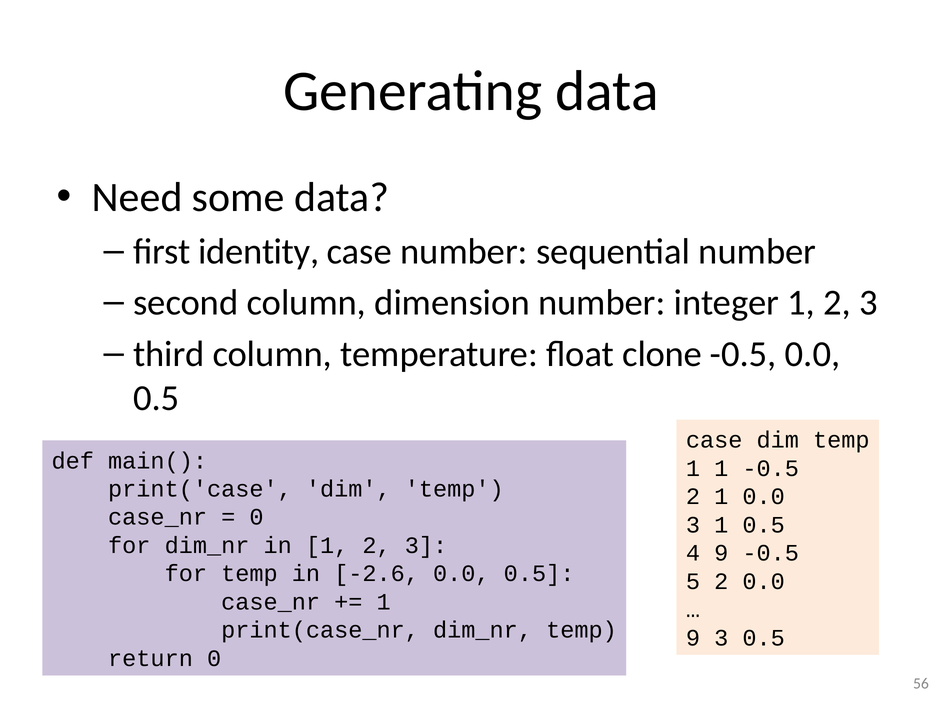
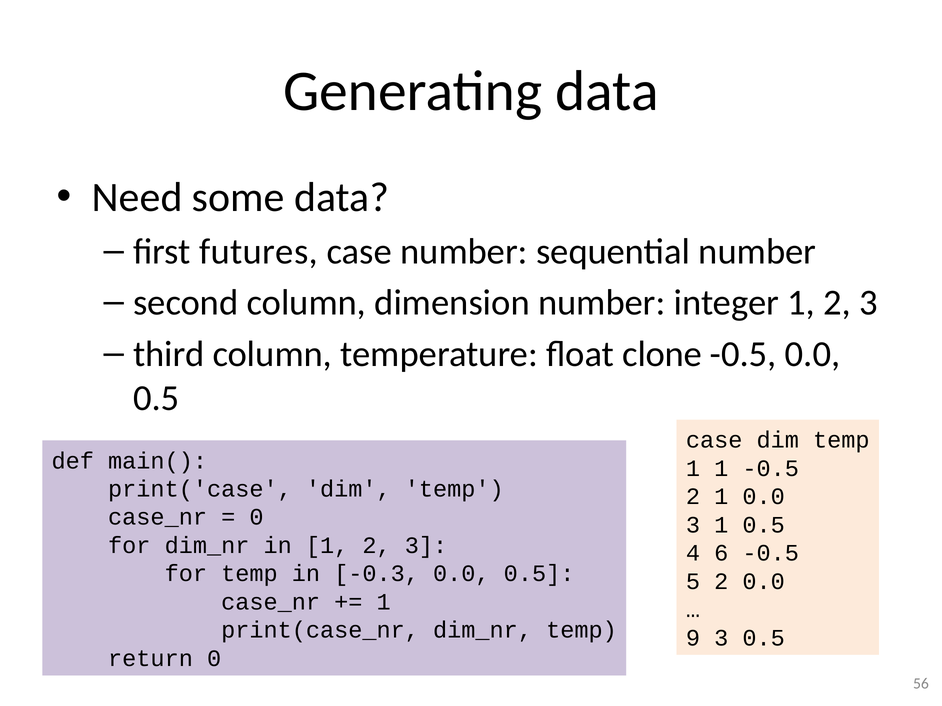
identity: identity -> futures (258, 252)
4 9: 9 -> 6 (721, 553)
-2.6: -2.6 -> -0.3 (377, 574)
